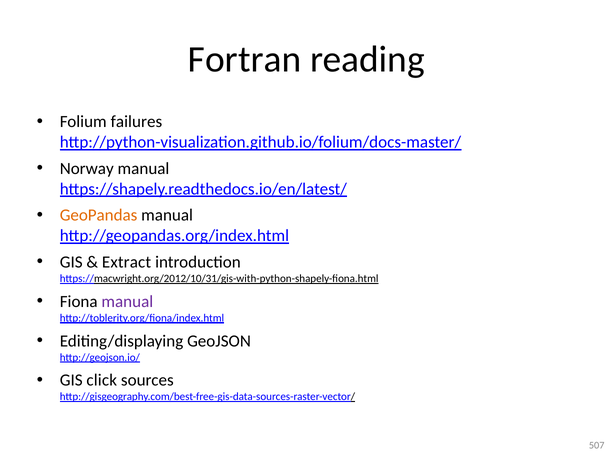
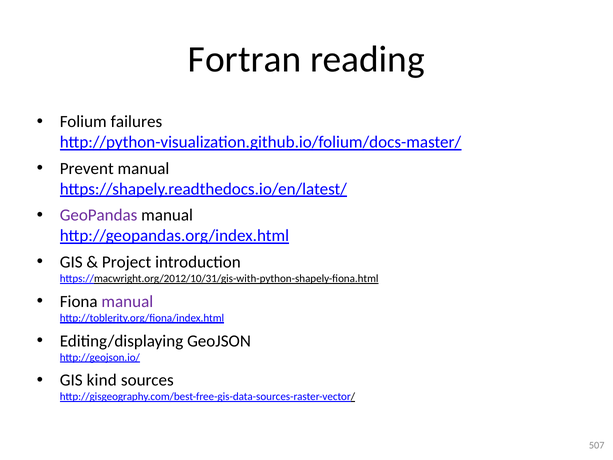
Norway: Norway -> Prevent (87, 169)
GeoPandas colour: orange -> purple (99, 215)
Extract: Extract -> Project (127, 262)
click: click -> kind (102, 380)
